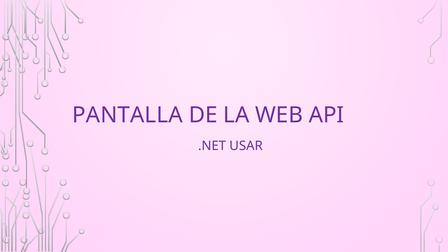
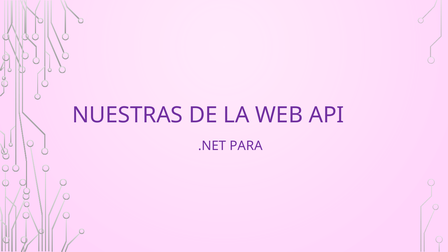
PANTALLA: PANTALLA -> NUESTRAS (128, 115)
USAR: USAR -> PARA (246, 146)
